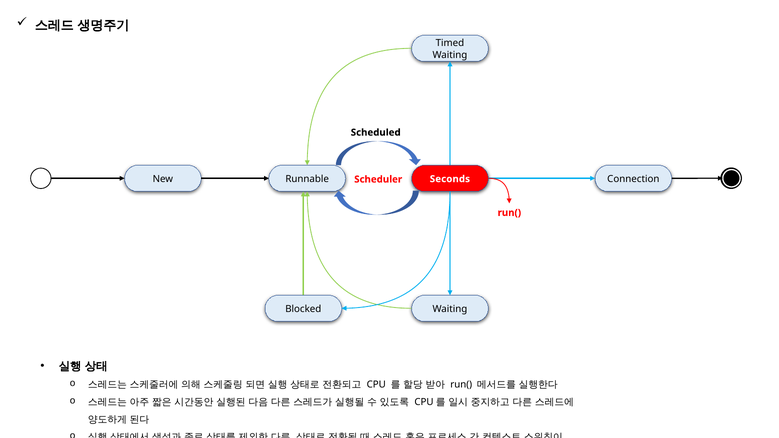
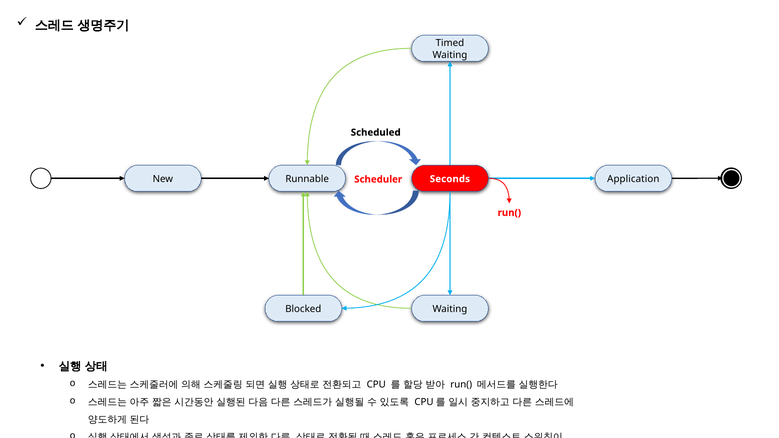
Connection: Connection -> Application (633, 179)
